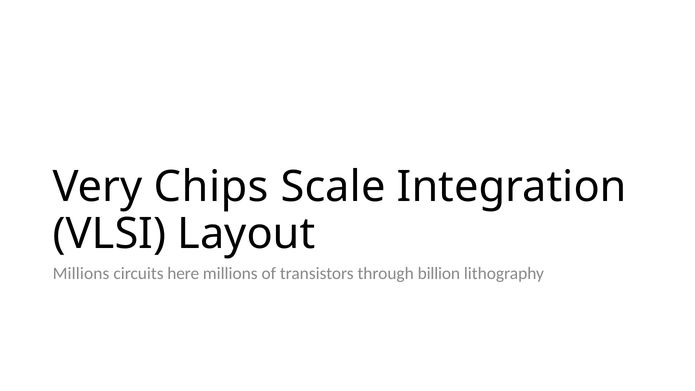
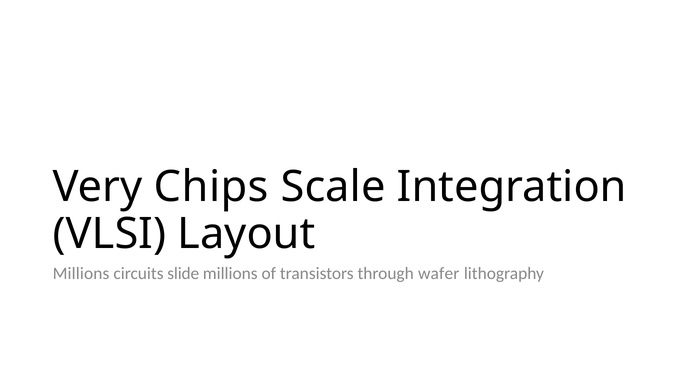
here: here -> slide (183, 274)
billion: billion -> wafer (439, 274)
